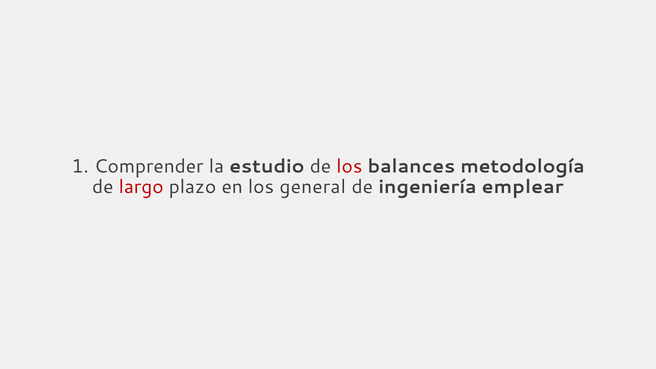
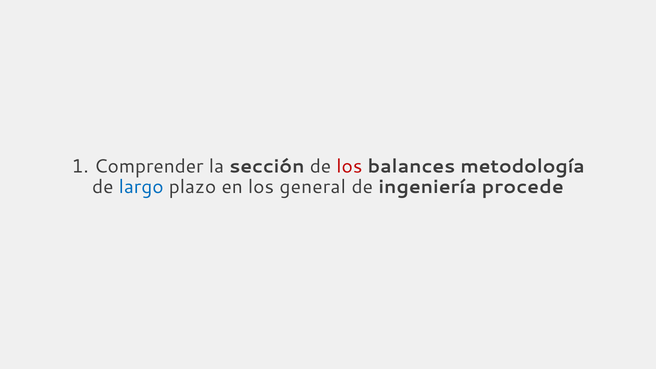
estudio: estudio -> sección (267, 166)
largo colour: red -> blue (141, 187)
emplear: emplear -> procede (523, 187)
